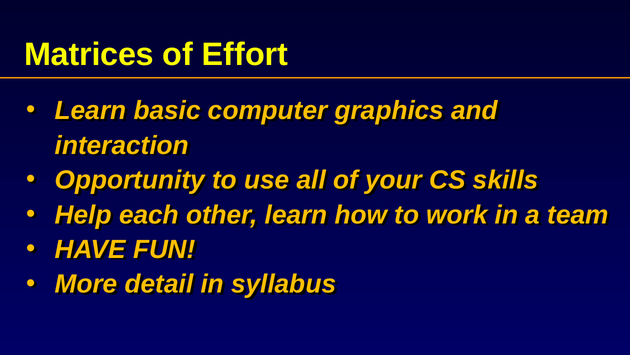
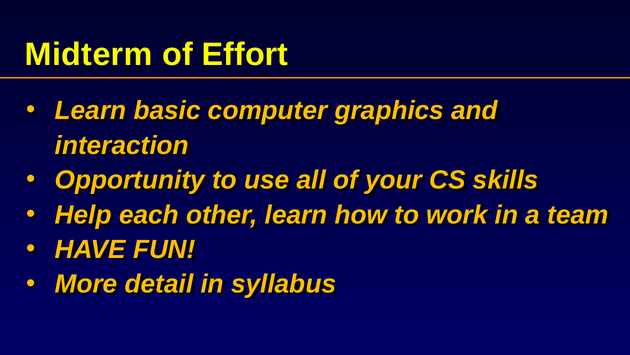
Matrices: Matrices -> Midterm (89, 55)
